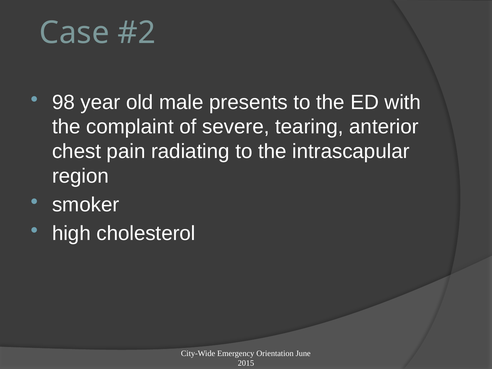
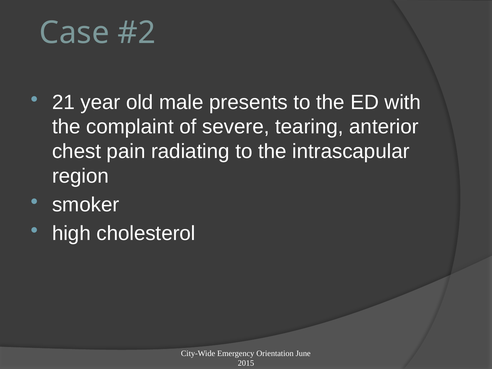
98: 98 -> 21 (63, 102)
